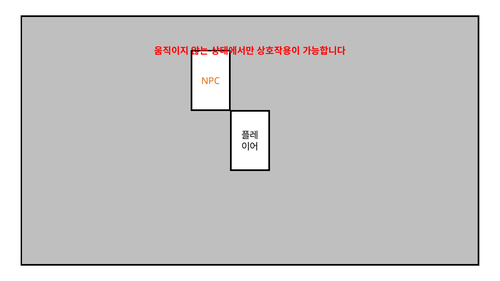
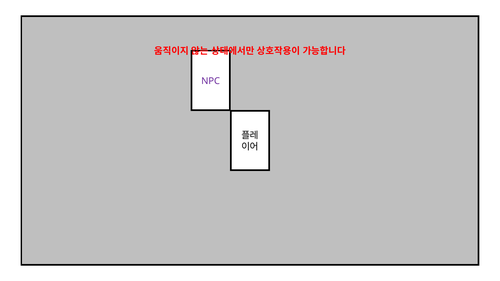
NPC colour: orange -> purple (211, 81)
